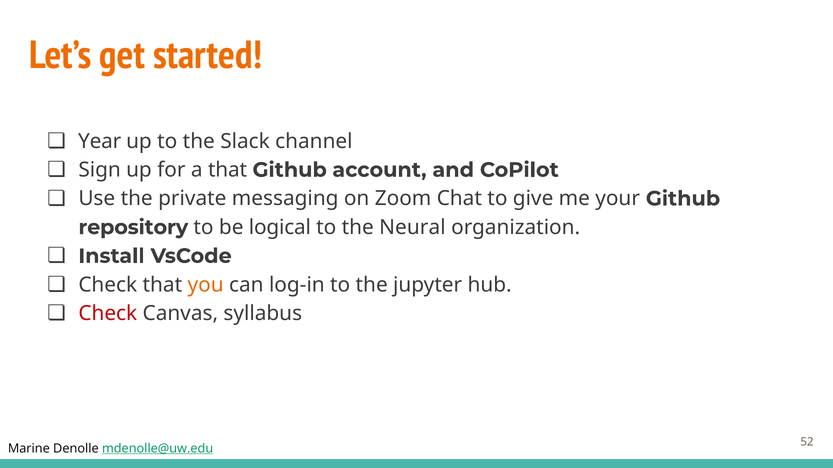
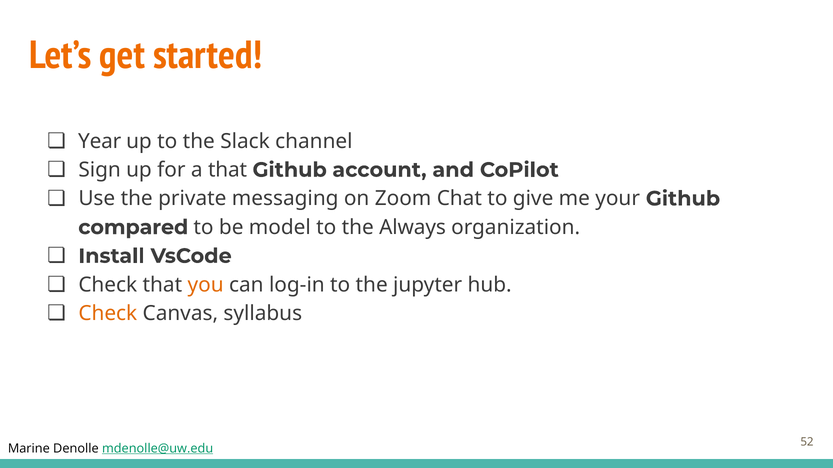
repository: repository -> compared (133, 228)
logical: logical -> model (280, 228)
Neural: Neural -> Always (413, 228)
Check colour: red -> orange (108, 314)
